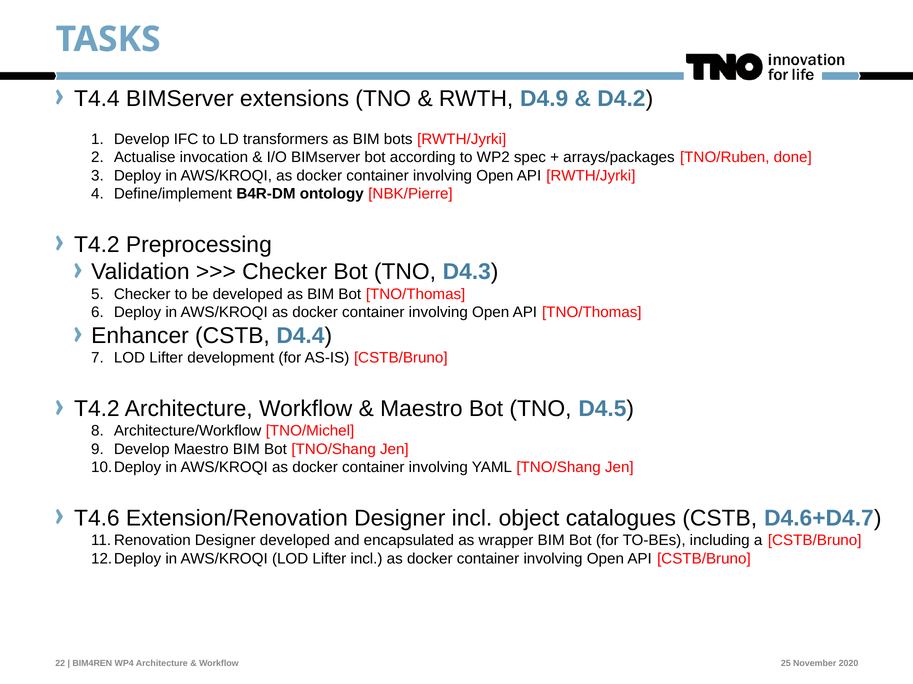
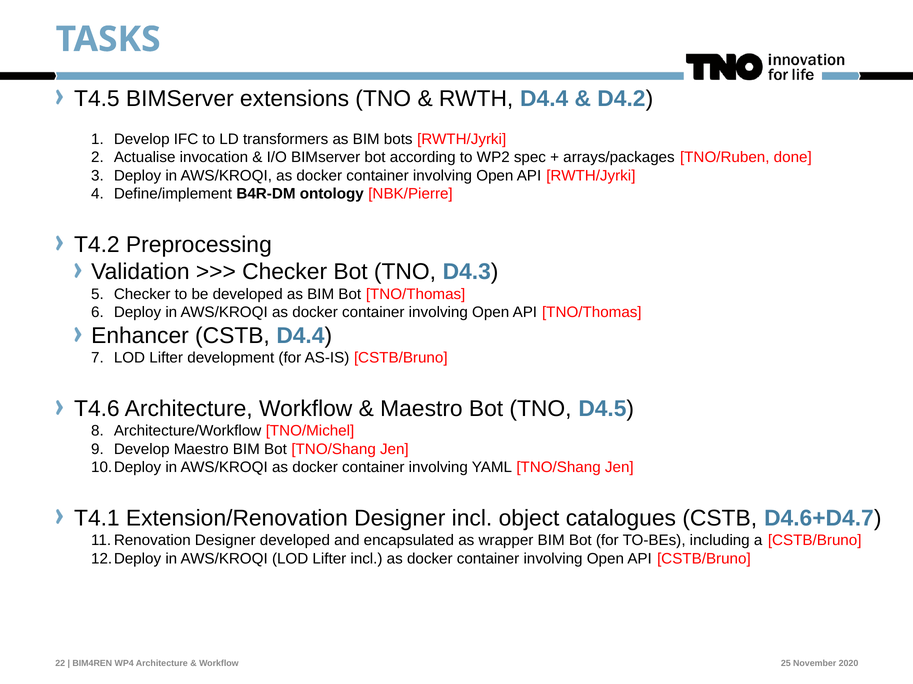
T4.4: T4.4 -> T4.5 (97, 99)
RWTH D4.9: D4.9 -> D4.4 (544, 99)
T4.2: T4.2 -> T4.6 (97, 409)
T4.6: T4.6 -> T4.1 (97, 519)
